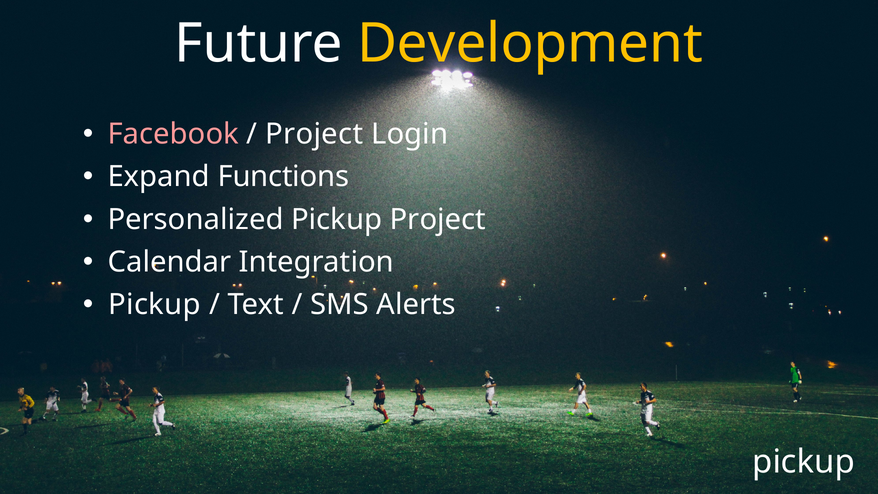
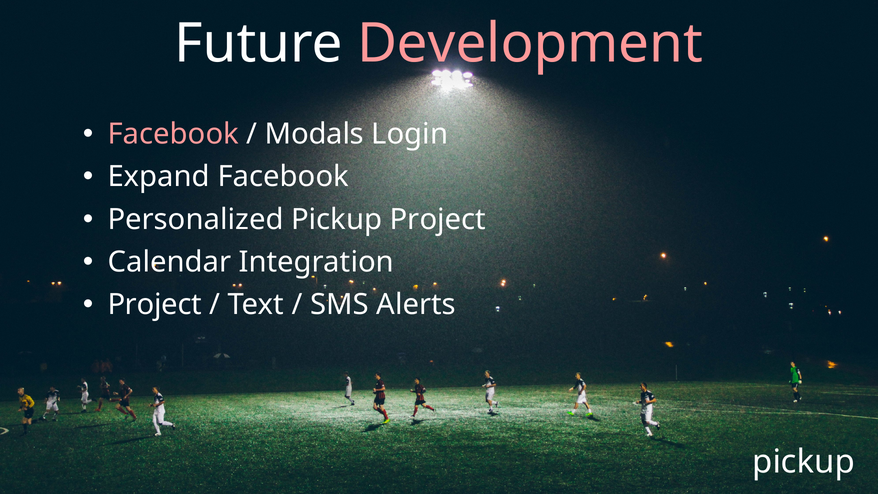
Development colour: yellow -> pink (530, 44)
Project: Project -> Modals (314, 134)
Expand Functions: Functions -> Facebook (283, 177)
Pickup: Pickup -> Project (155, 305)
